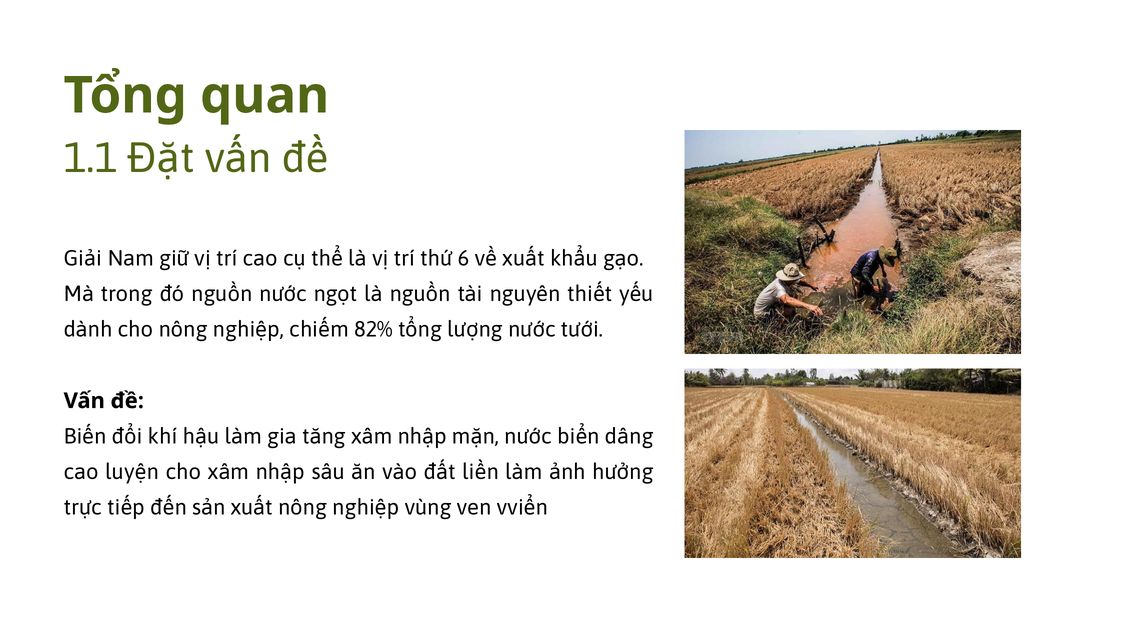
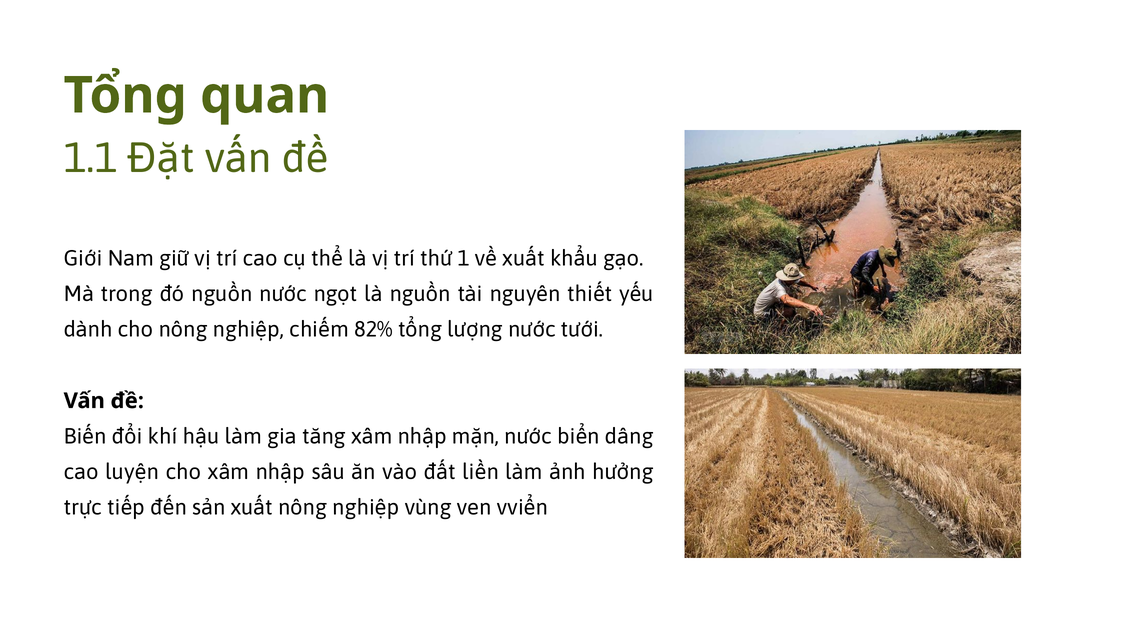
Giải: Giải -> Giới (83, 258)
6: 6 -> 1 (464, 258)
